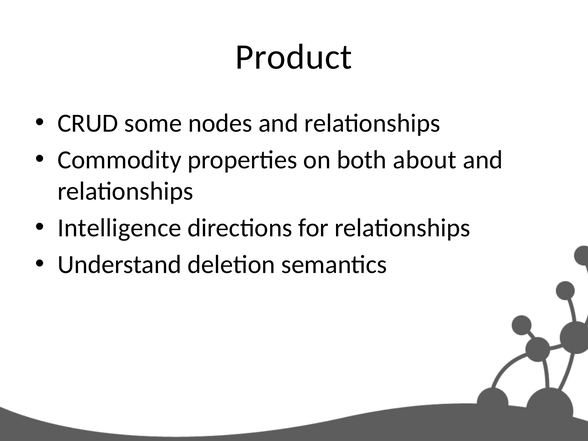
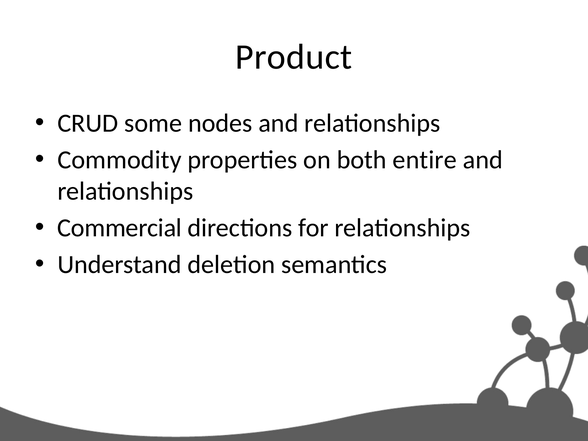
about: about -> entire (425, 160)
Intelligence: Intelligence -> Commercial (120, 228)
